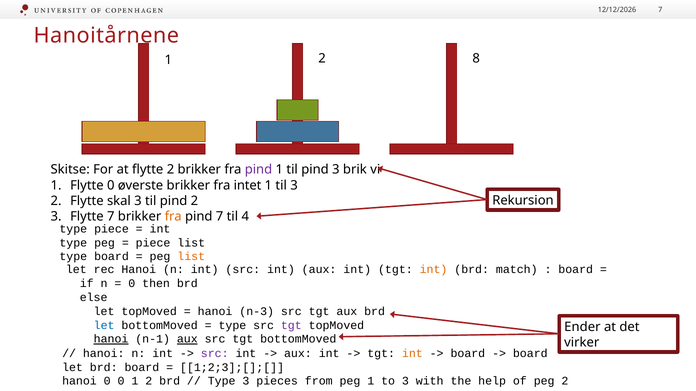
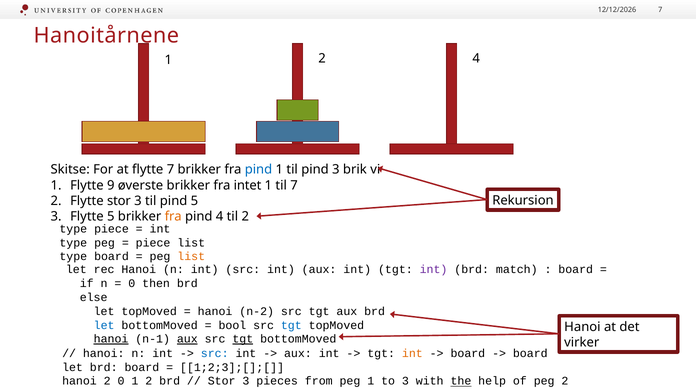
2 8: 8 -> 4 (476, 58)
flytte 2: 2 -> 7 (170, 170)
pind colour: purple -> blue (258, 170)
Flytte 0: 0 -> 9 (111, 186)
til 3: 3 -> 7 (294, 186)
Flytte skal: skal -> stor (119, 201)
pind 2: 2 -> 5 (194, 201)
Flytte 7: 7 -> 5 (111, 217)
pind 7: 7 -> 4 (220, 217)
til 4: 4 -> 2 (245, 217)
int colour: orange -> purple (434, 270)
n-3: n-3 -> n-2 (257, 312)
type: type -> bool (232, 326)
tgt colour: purple -> blue (291, 326)
Ender: Ender -> Hanoi (582, 327)
tgt underline: none -> present (243, 340)
src colour: purple -> blue (215, 354)
hanoi 0: 0 -> 2 (107, 382)
Type: Type -> Stor (222, 382)
the underline: none -> present (461, 382)
